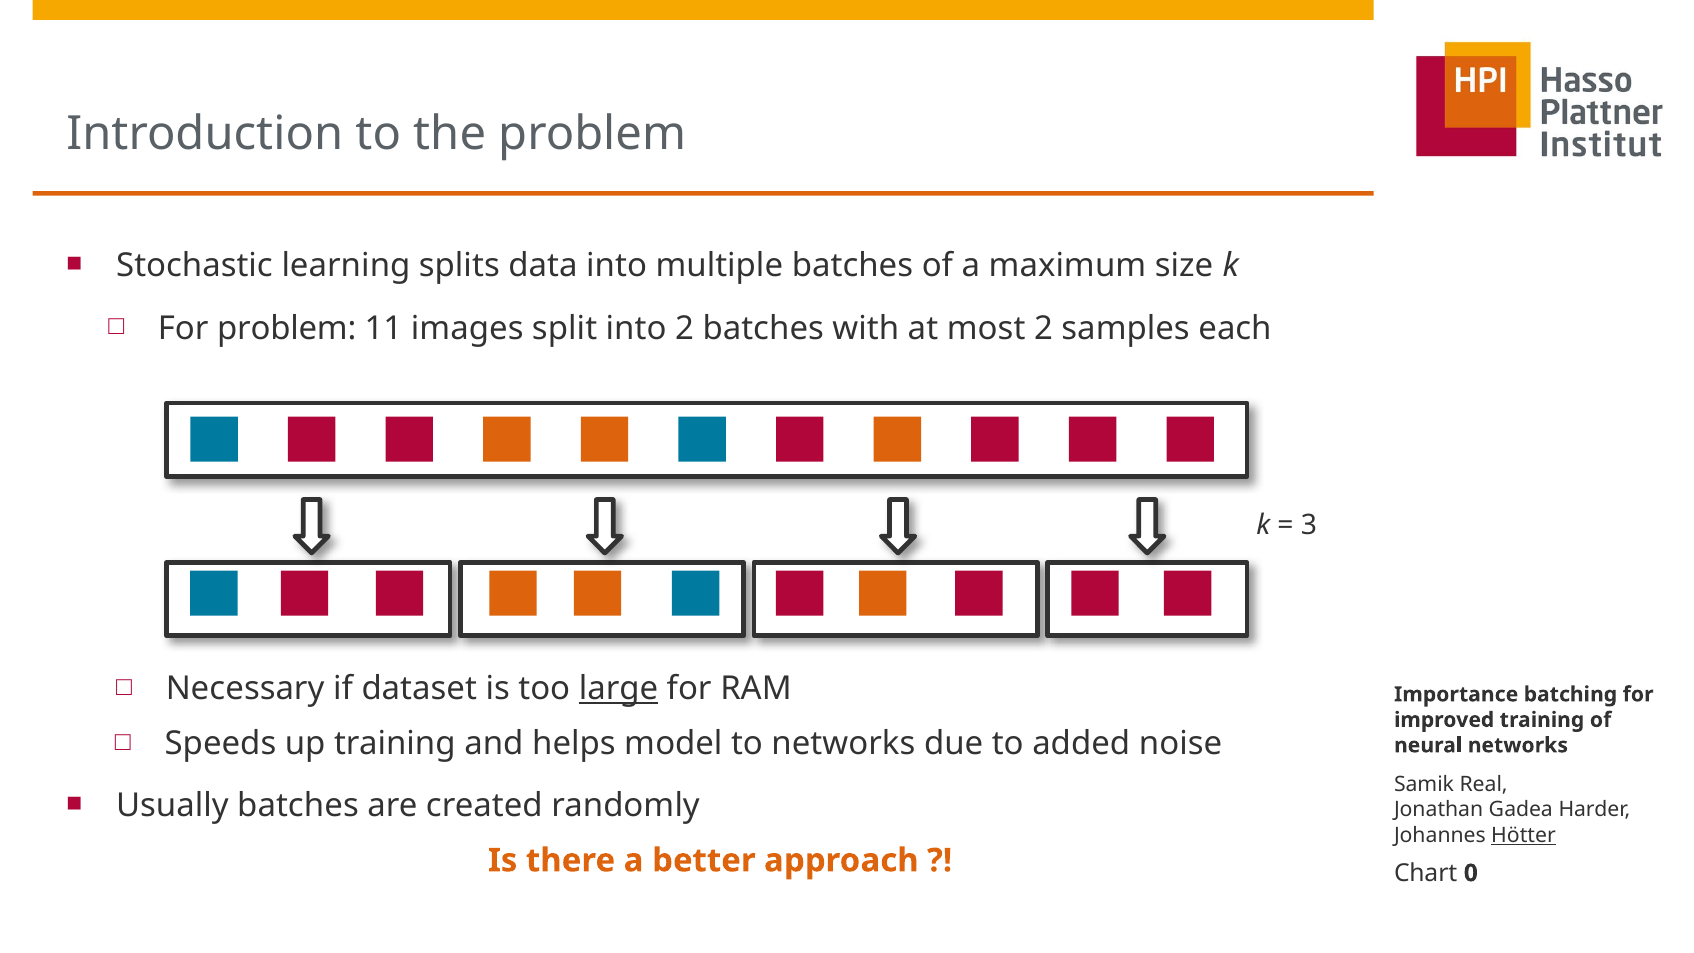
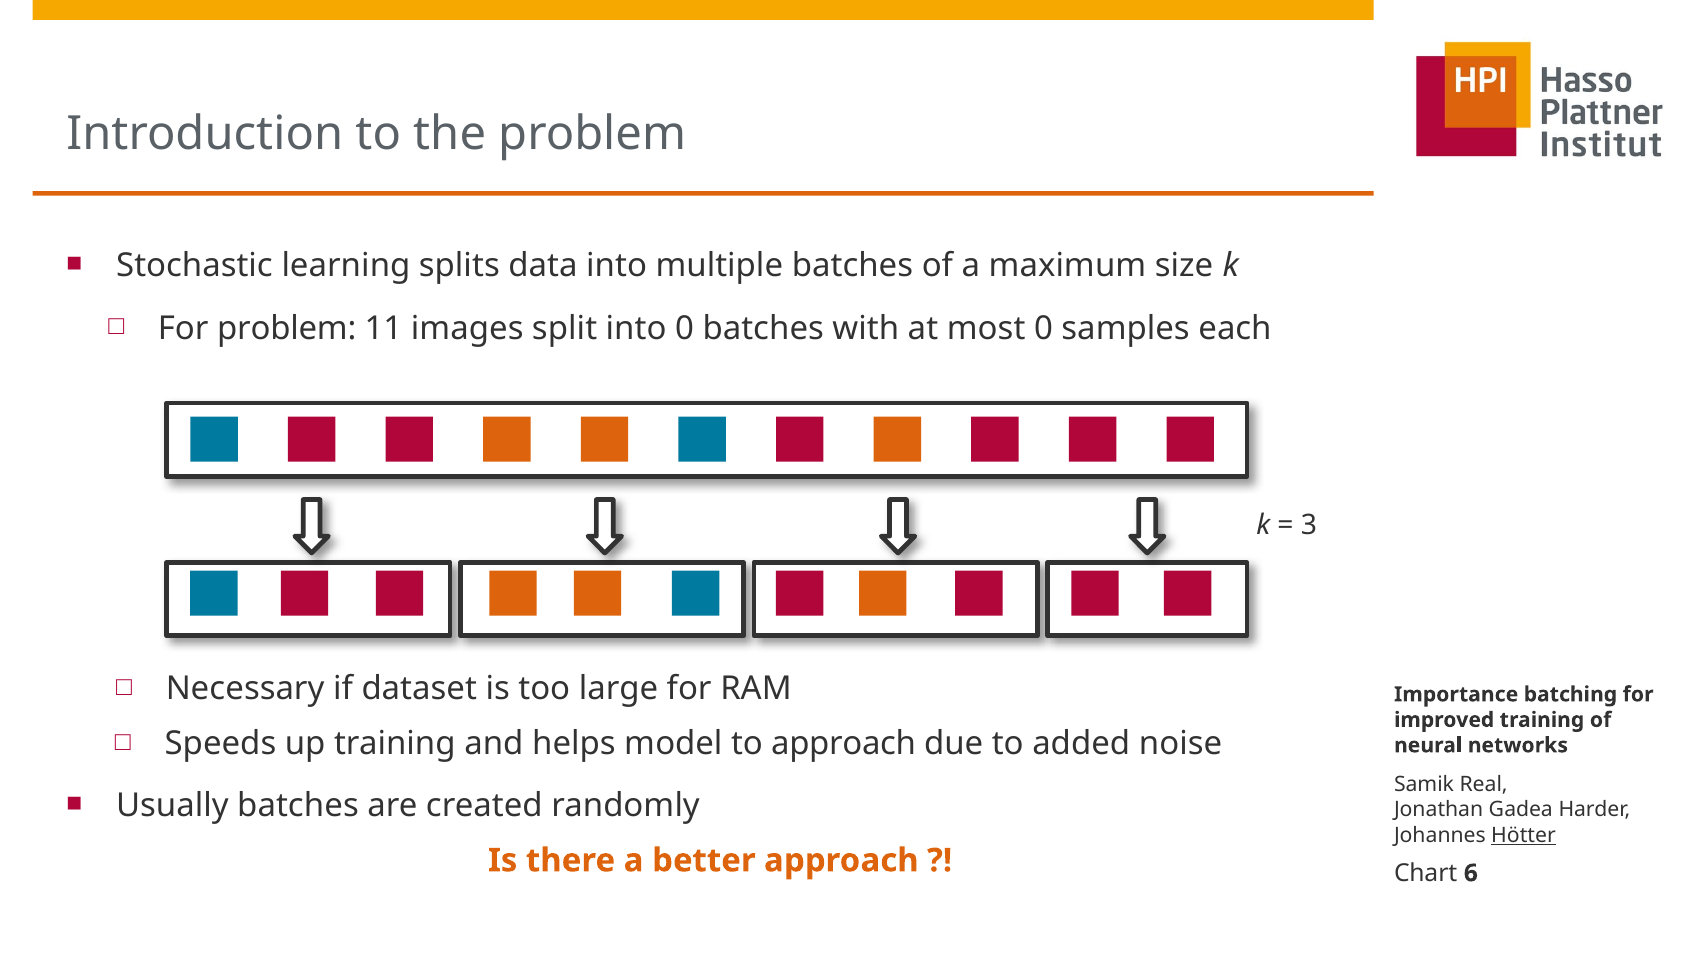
into 2: 2 -> 0 (684, 328)
most 2: 2 -> 0 (1043, 328)
large underline: present -> none (619, 689)
to networks: networks -> approach (844, 744)
0: 0 -> 6 (1471, 873)
